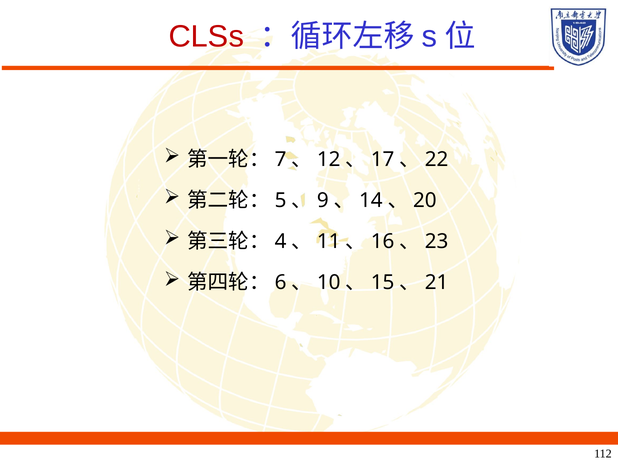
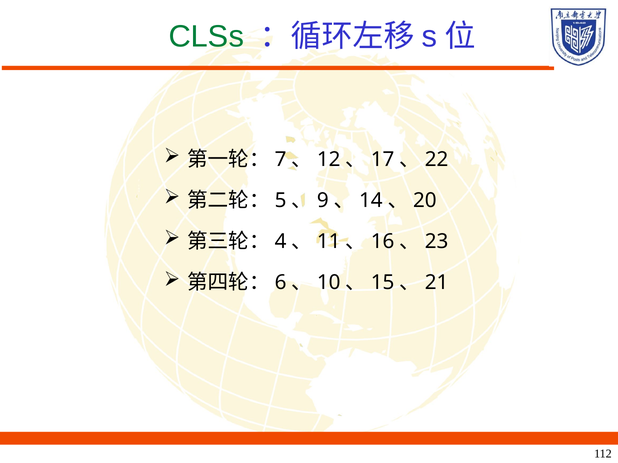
CLSs colour: red -> green (206, 37)
